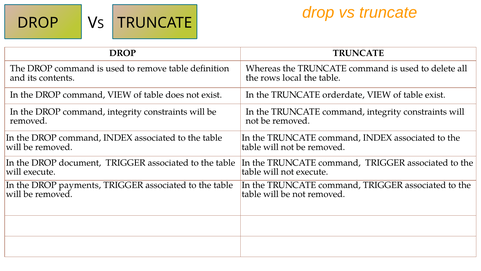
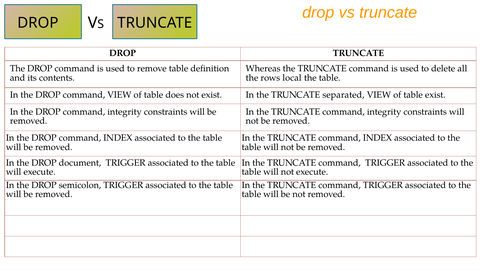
orderdate: orderdate -> separated (343, 95)
payments: payments -> semicolon (80, 185)
